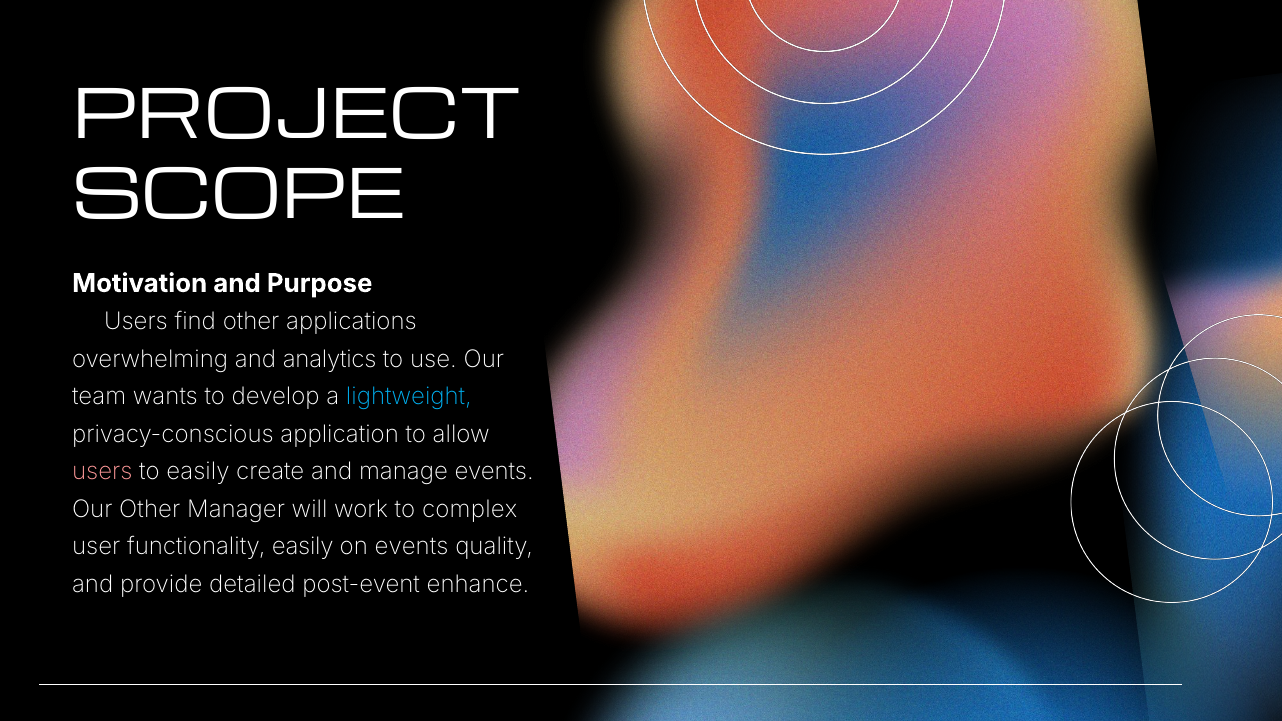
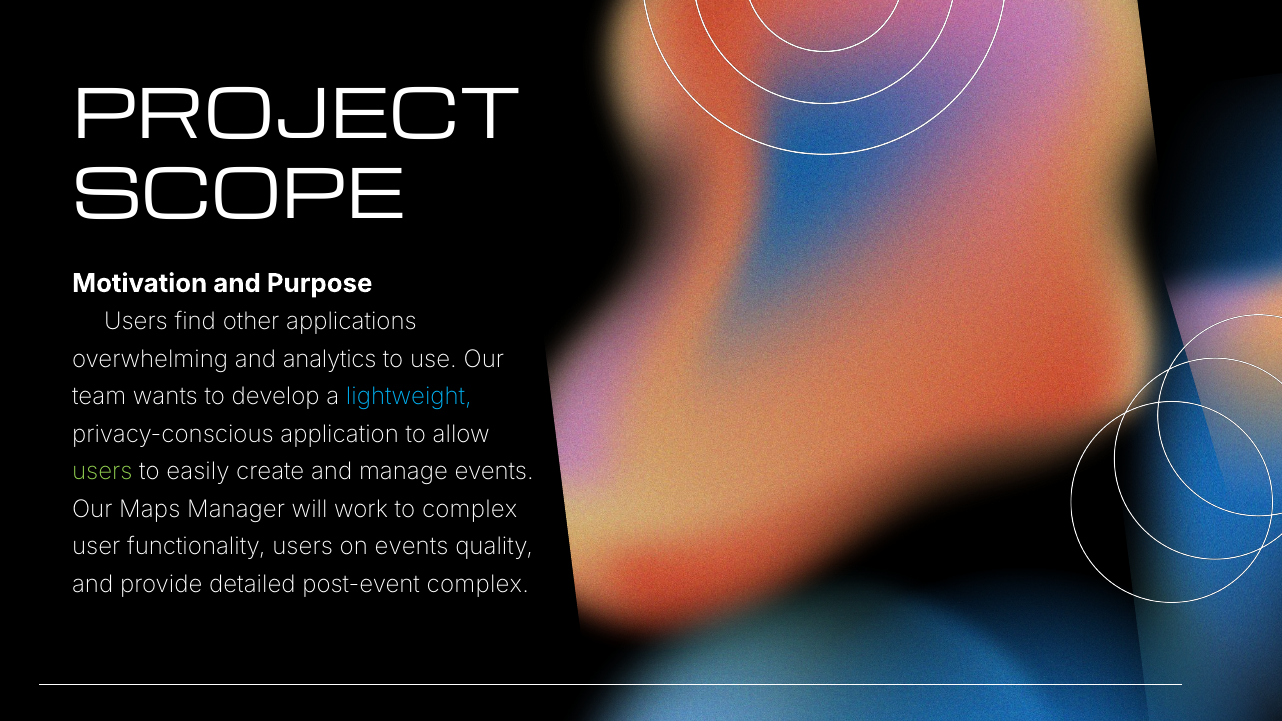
users colour: pink -> light green (102, 472)
Our Other: Other -> Maps (150, 510)
functionality easily: easily -> users (303, 547)
post-event enhance: enhance -> complex (478, 585)
